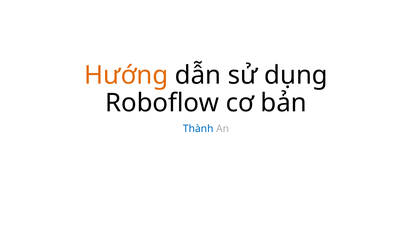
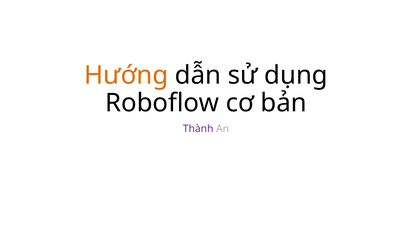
Thành colour: blue -> purple (198, 129)
